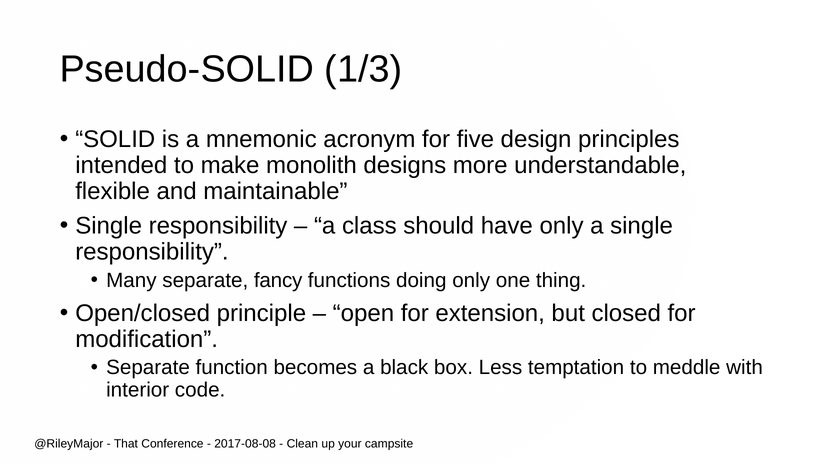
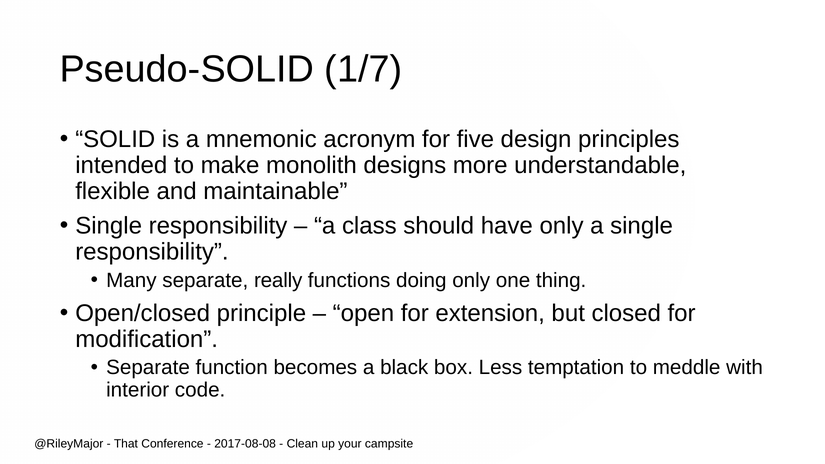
1/3: 1/3 -> 1/7 (363, 69)
fancy: fancy -> really (278, 280)
